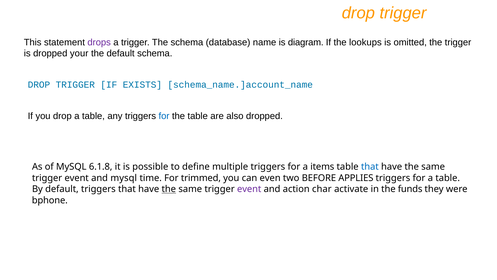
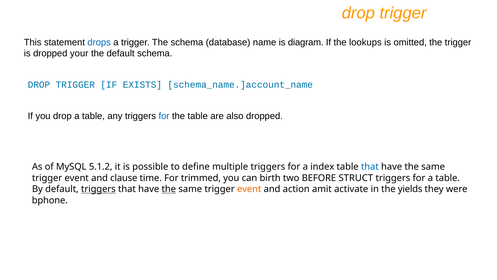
drops colour: purple -> blue (99, 42)
6.1.8: 6.1.8 -> 5.1.2 (101, 166)
items: items -> index (322, 166)
and mysql: mysql -> clause (124, 178)
even: even -> birth (270, 178)
APPLIES: APPLIES -> STRUCT (356, 178)
triggers underline: none -> present (98, 189)
event colour: purple -> orange (249, 189)
char: char -> amit (322, 189)
funds: funds -> yields (410, 189)
